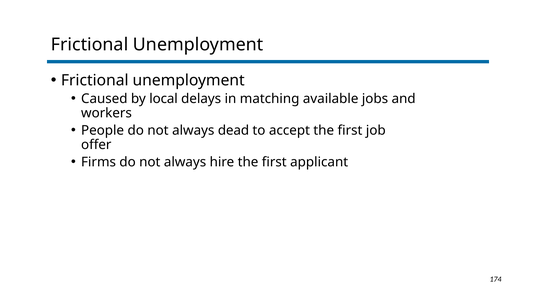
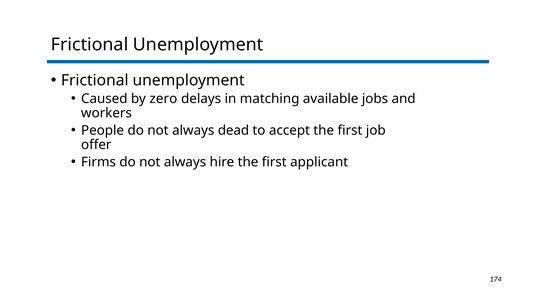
local: local -> zero (163, 99)
